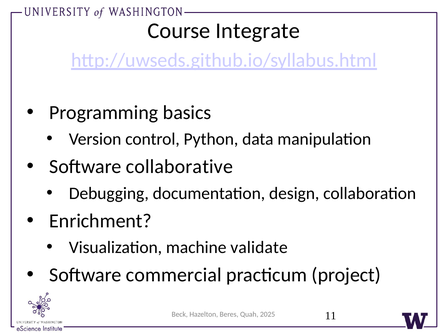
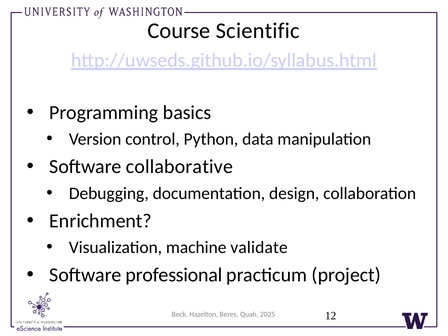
Integrate: Integrate -> Scientific (258, 31)
commercial: commercial -> professional (174, 275)
11: 11 -> 12 (331, 316)
